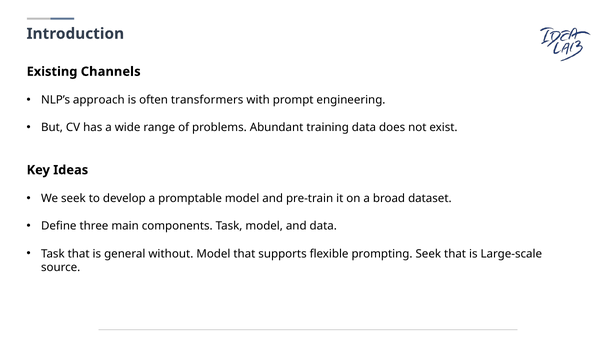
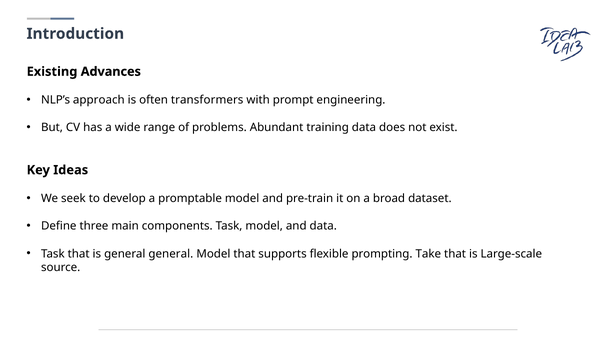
Channels: Channels -> Advances (111, 72)
general without: without -> general (171, 254)
prompting Seek: Seek -> Take (428, 254)
